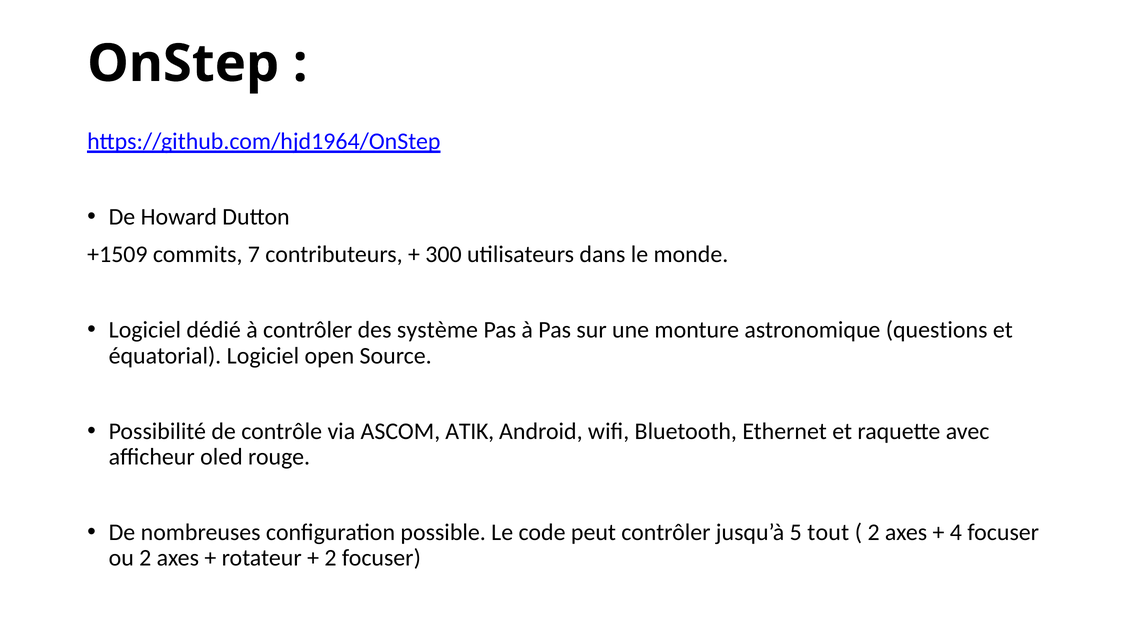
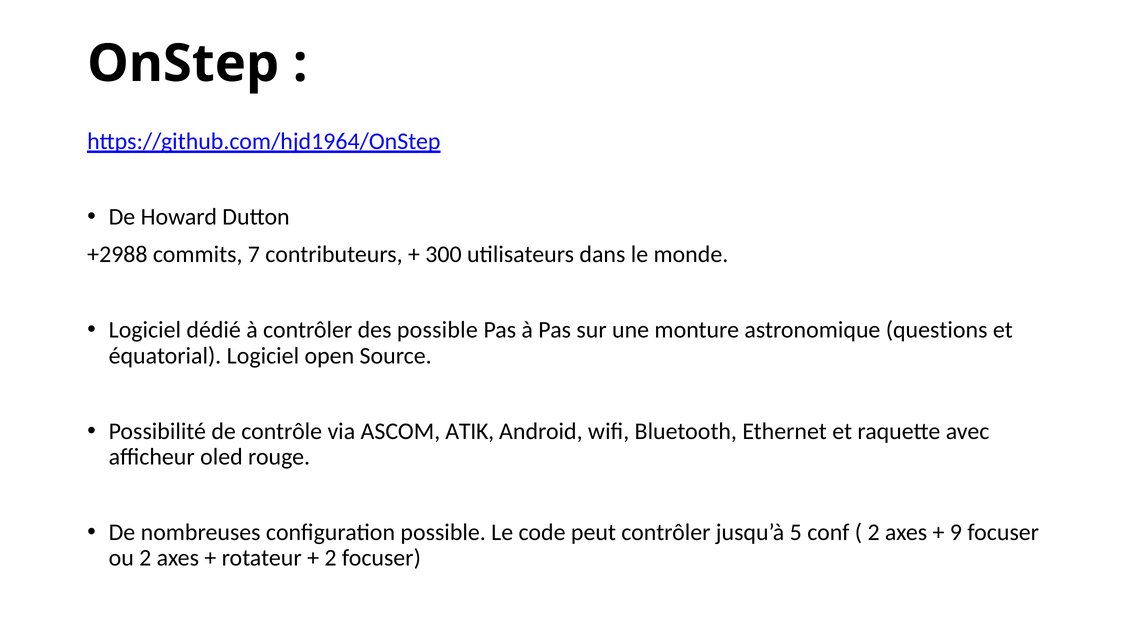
+1509: +1509 -> +2988 (117, 255)
des système: système -> possible (437, 330)
tout: tout -> conf (828, 533)
4: 4 -> 9 (956, 533)
